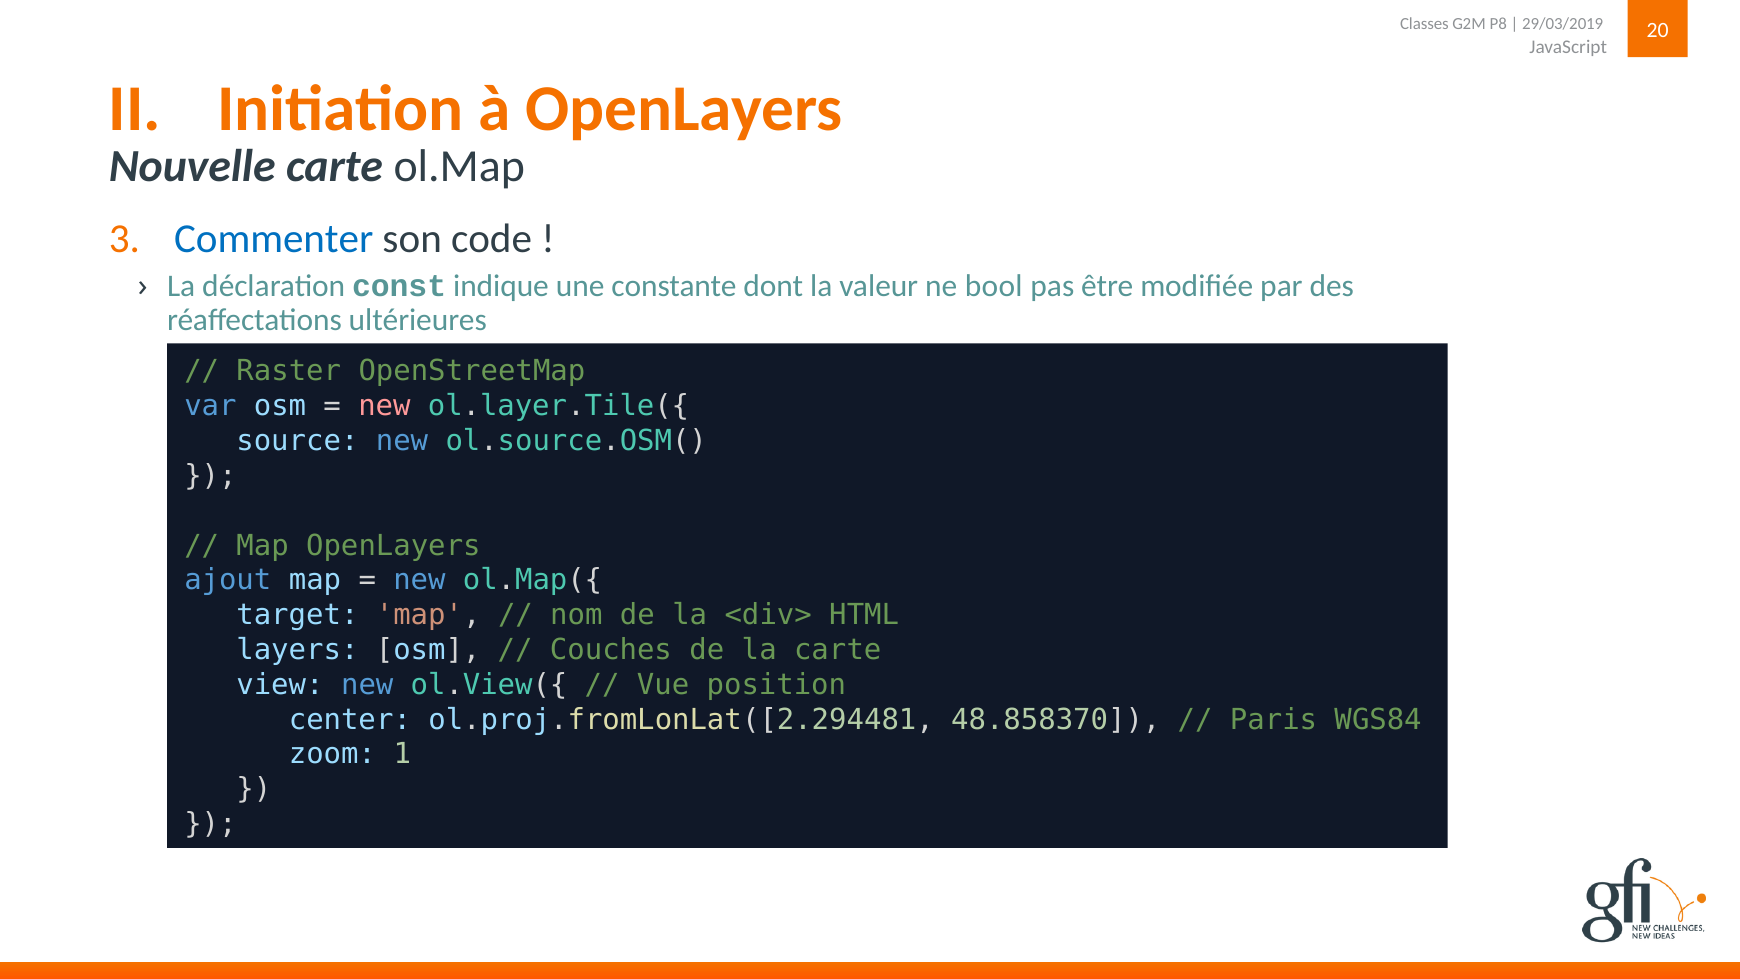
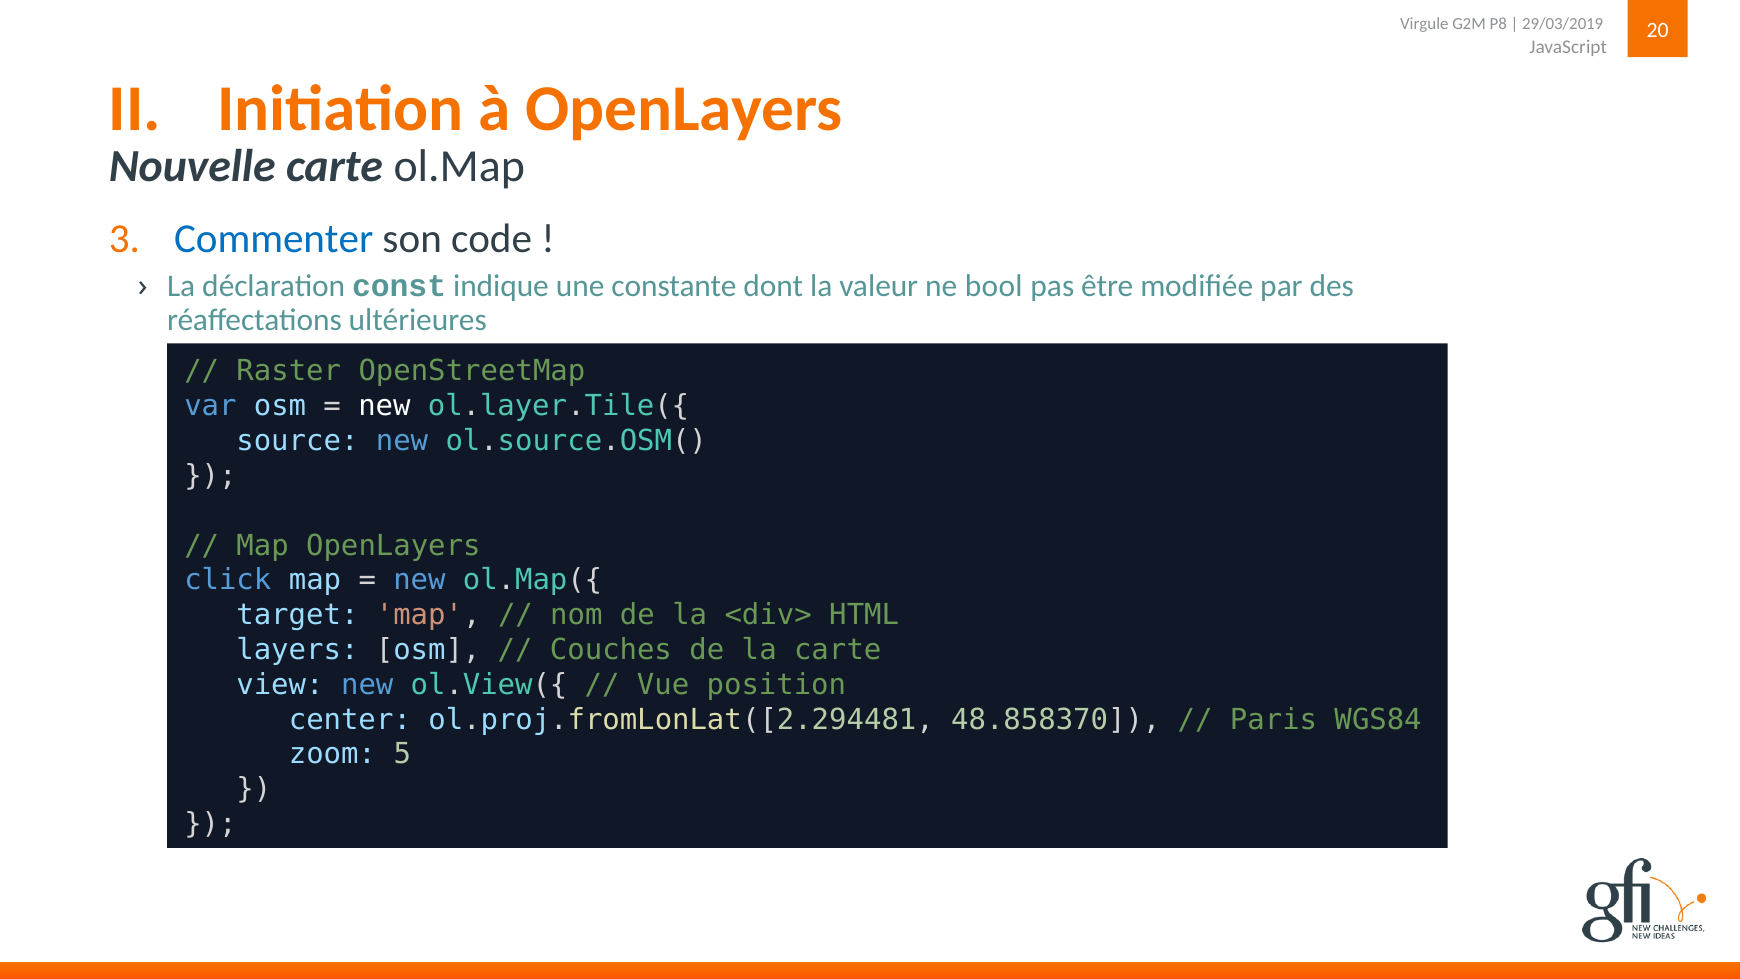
Classes: Classes -> Virgule (1424, 24)
new colour: pink -> white (384, 406)
ajout: ajout -> click (228, 580)
1: 1 -> 5 (402, 754)
